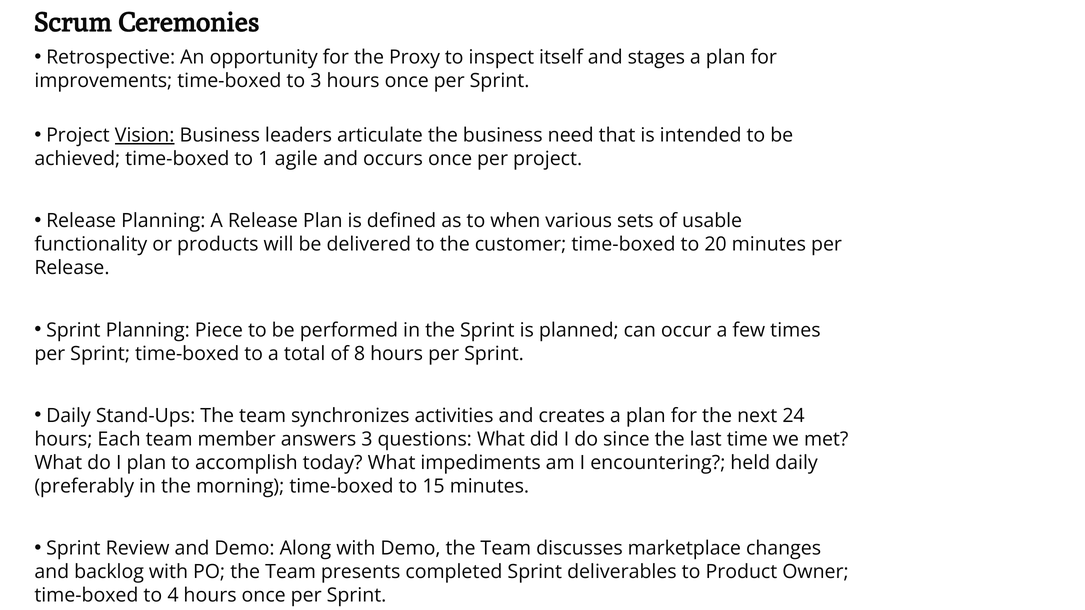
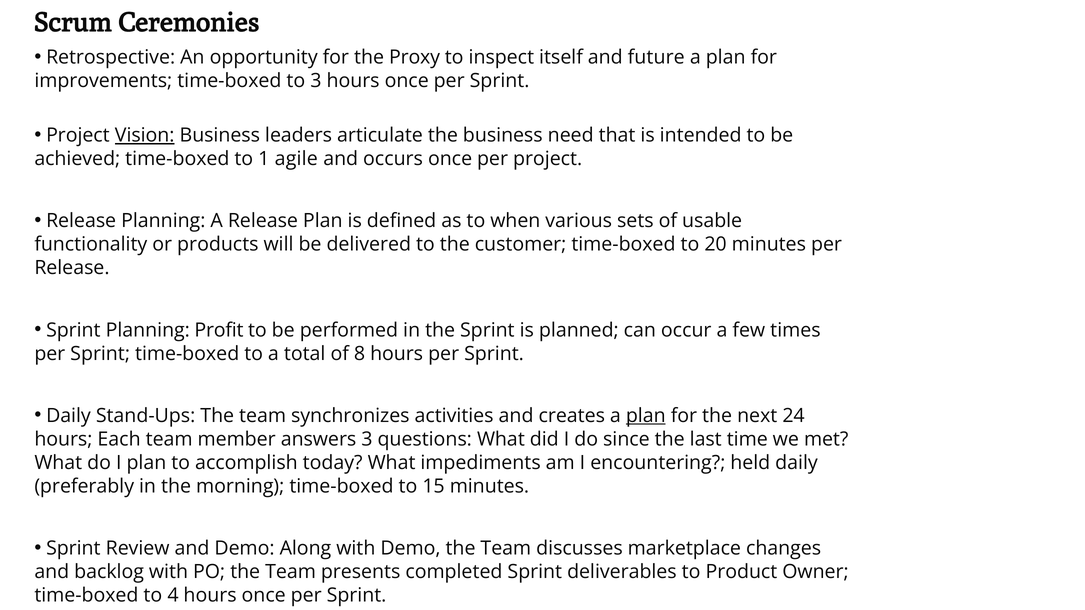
stages: stages -> future (656, 57)
Piece: Piece -> Profit (219, 330)
plan underline: none -> present (646, 416)
